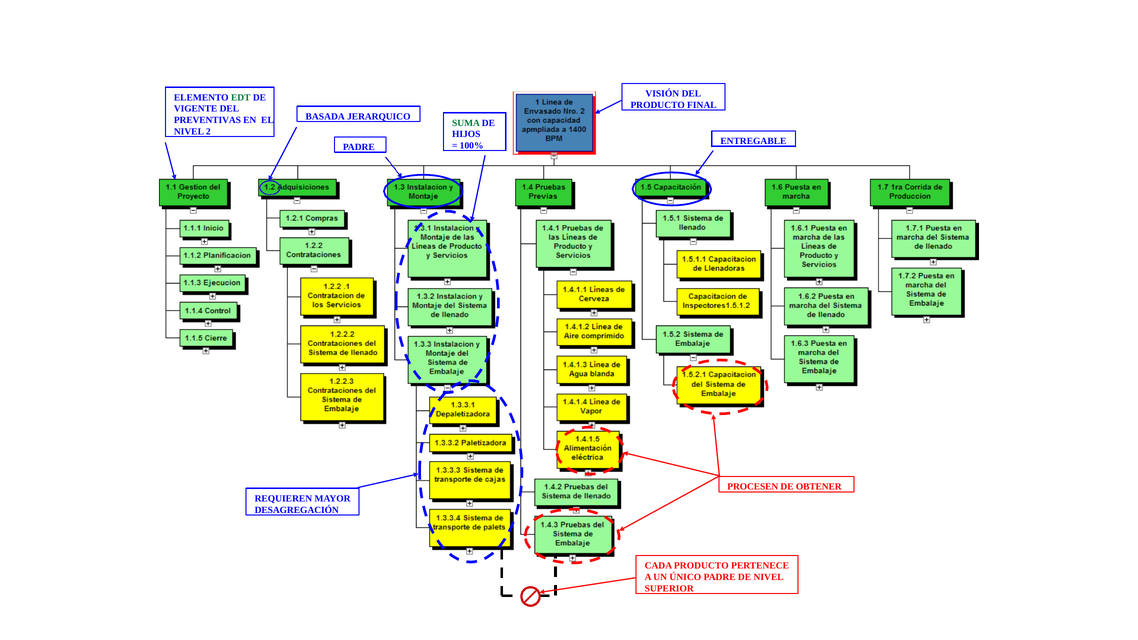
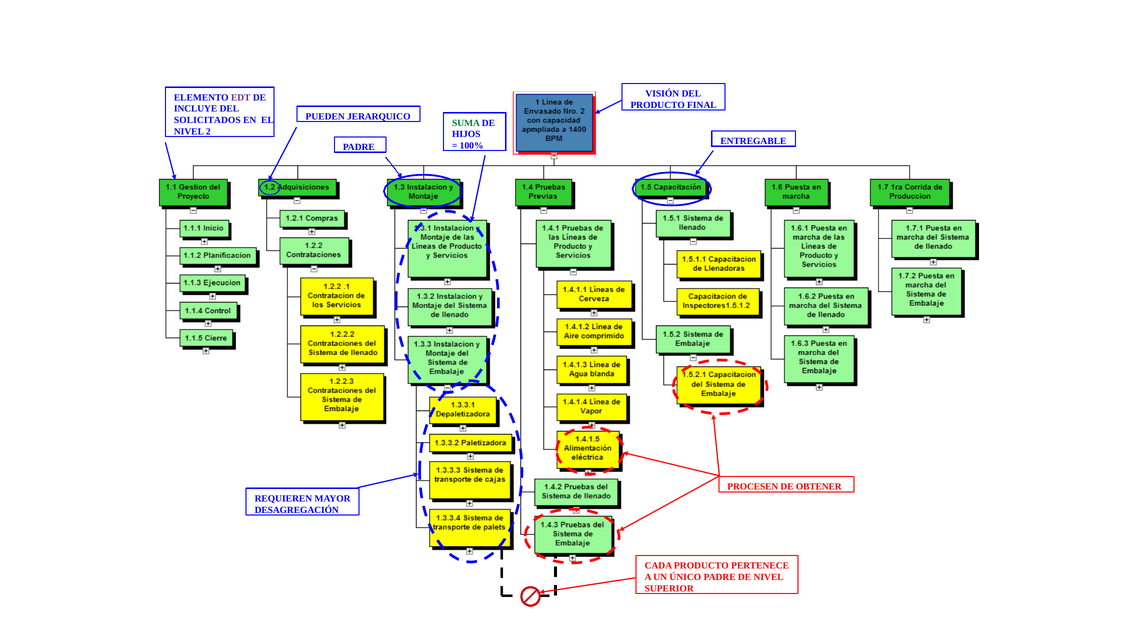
EDT colour: green -> purple (241, 97)
VIGENTE: VIGENTE -> INCLUYE (196, 109)
BASADA: BASADA -> PUEDEN (325, 116)
PREVENTIVAS: PREVENTIVAS -> SOLICITADOS (207, 120)
